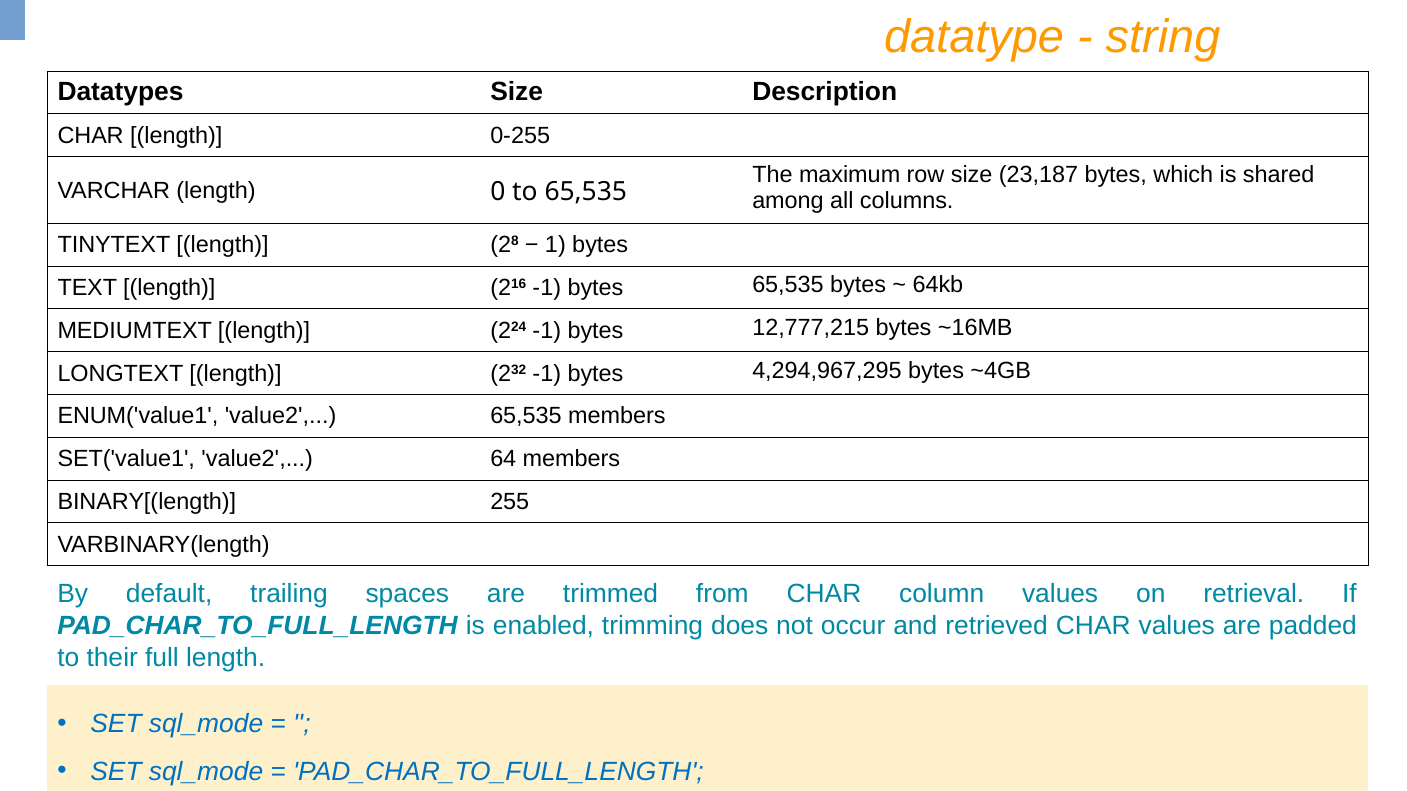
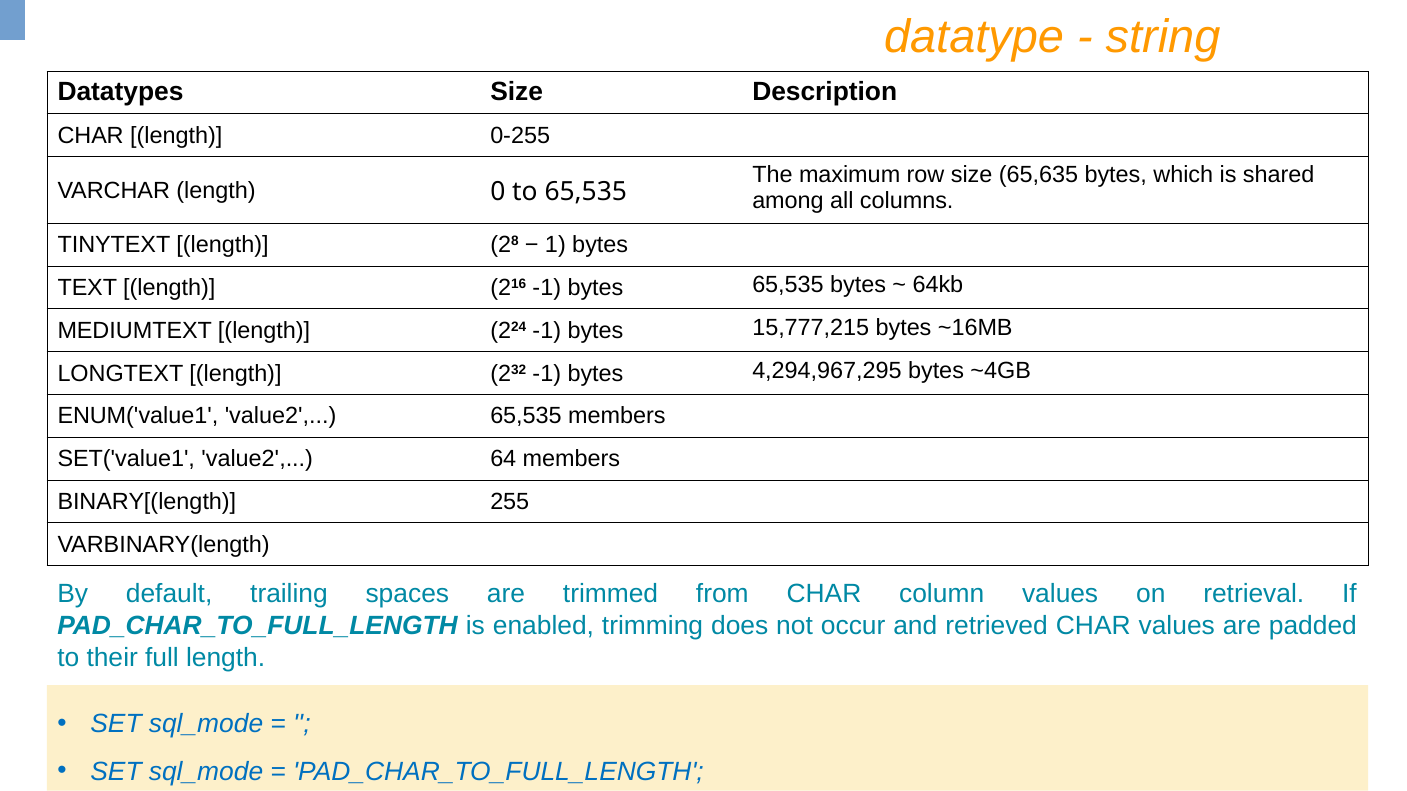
23,187: 23,187 -> 65,635 (1039, 175)
12,777,215: 12,777,215 -> 15,777,215 (811, 328)
